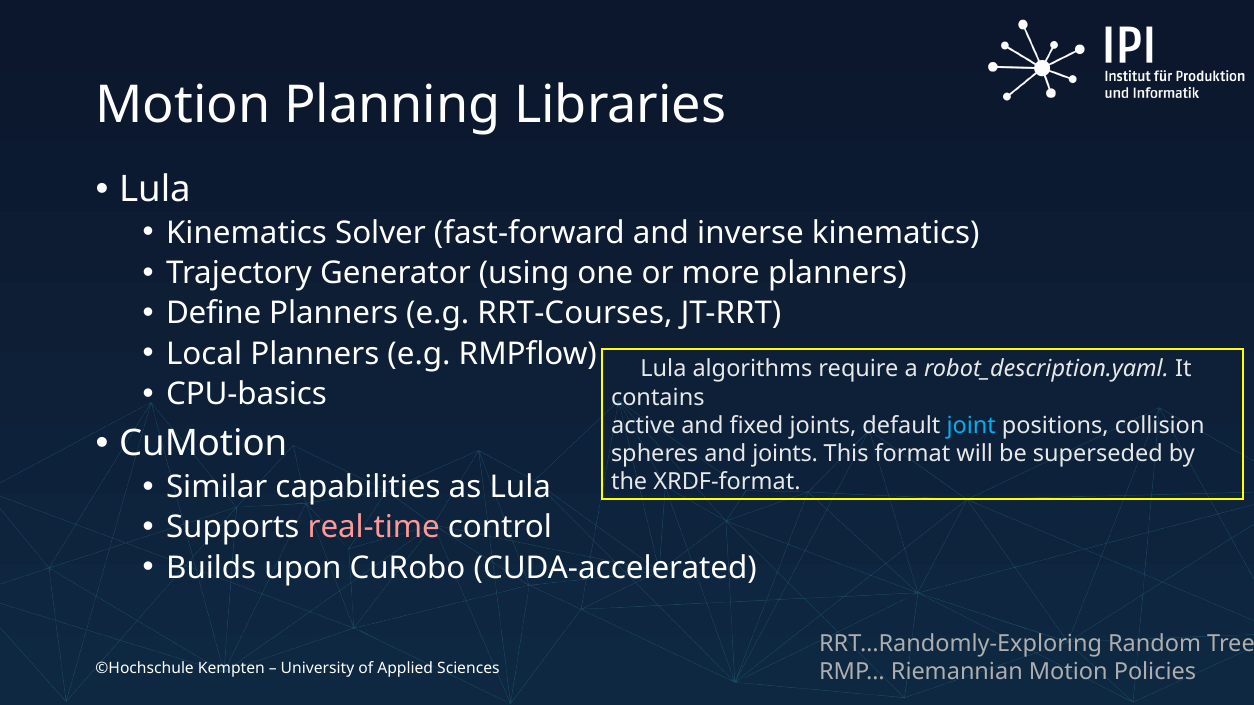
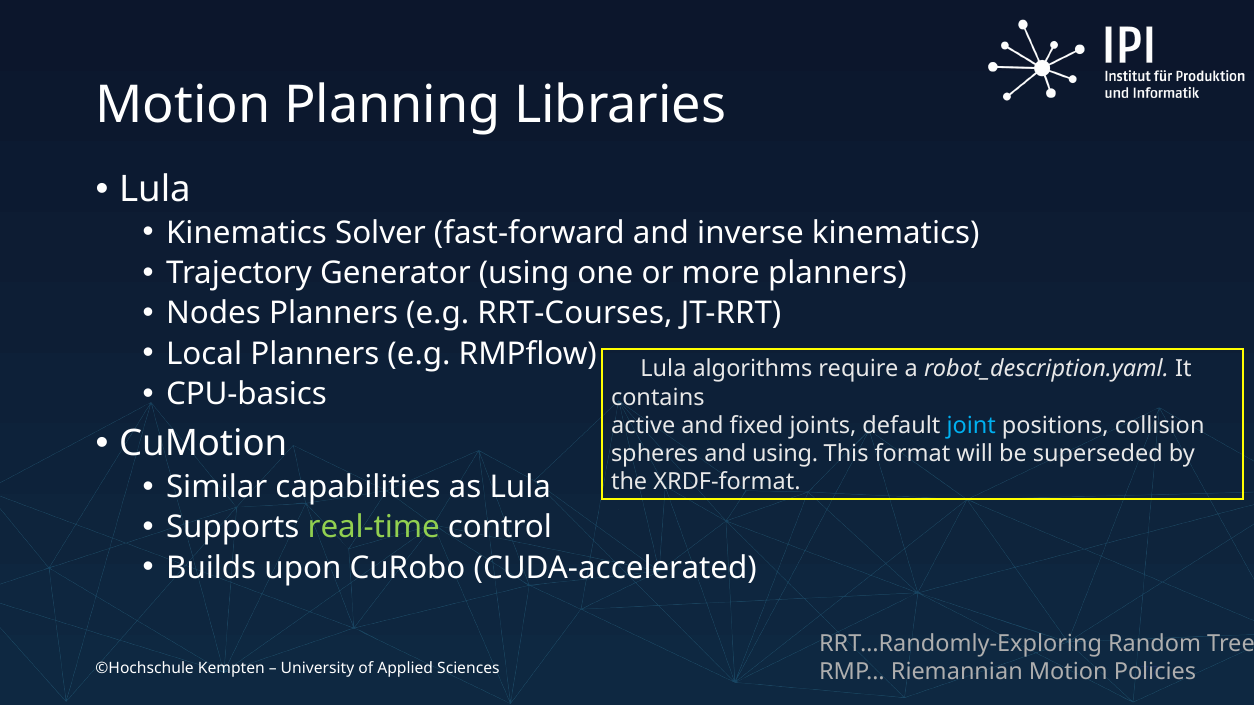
Define: Define -> Nodes (214, 314)
and joints: joints -> using (785, 454)
real-time colour: pink -> light green (374, 528)
